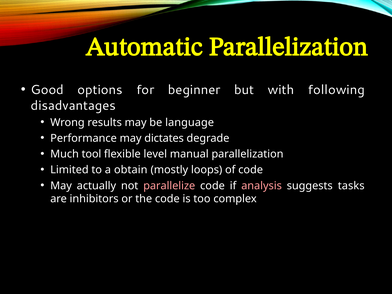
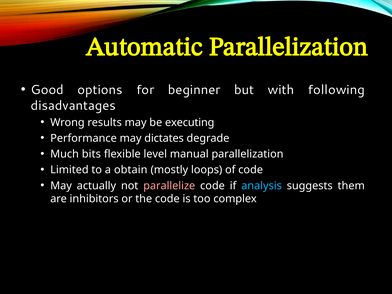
language: language -> executing (190, 122)
tool: tool -> bits (91, 154)
analysis colour: pink -> light blue (262, 186)
tasks: tasks -> them (351, 186)
